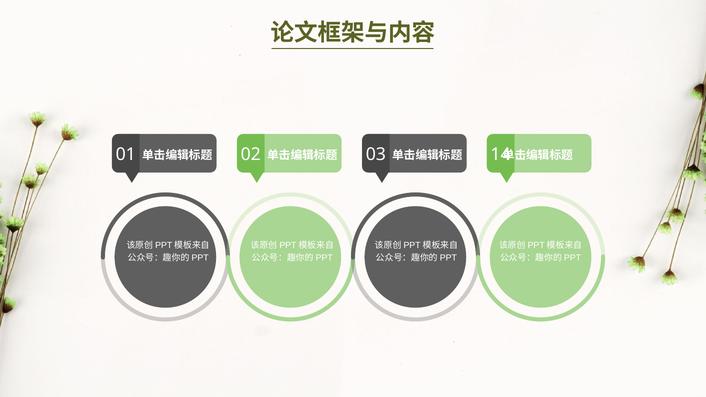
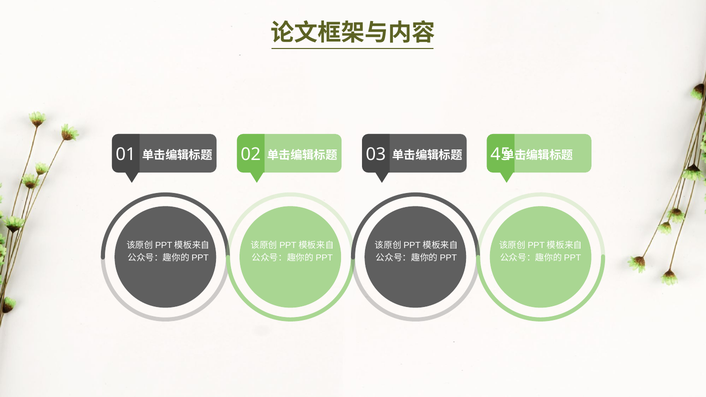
14: 14 -> 45 (501, 154)
